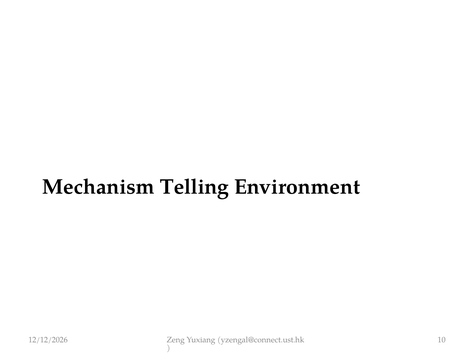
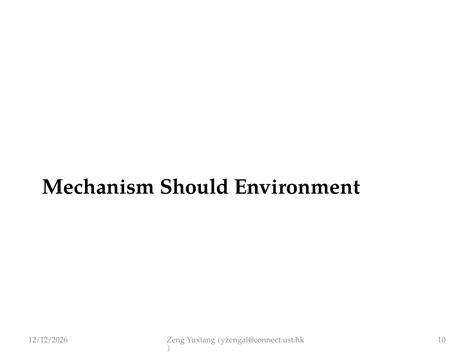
Telling: Telling -> Should (194, 187)
